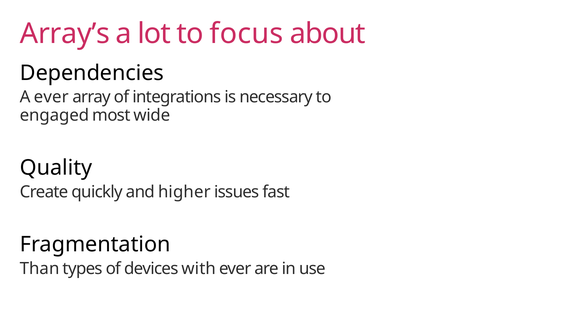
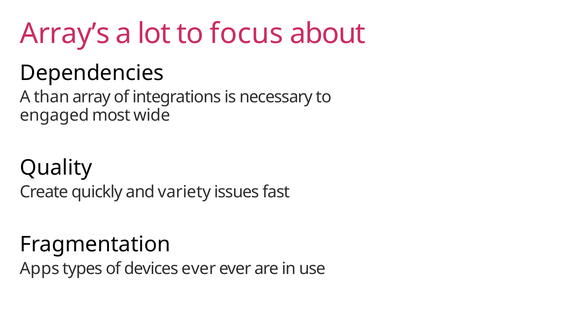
A ever: ever -> than (52, 97)
higher: higher -> variety (184, 192)
Than: Than -> Apps (40, 269)
devices with: with -> ever (199, 269)
